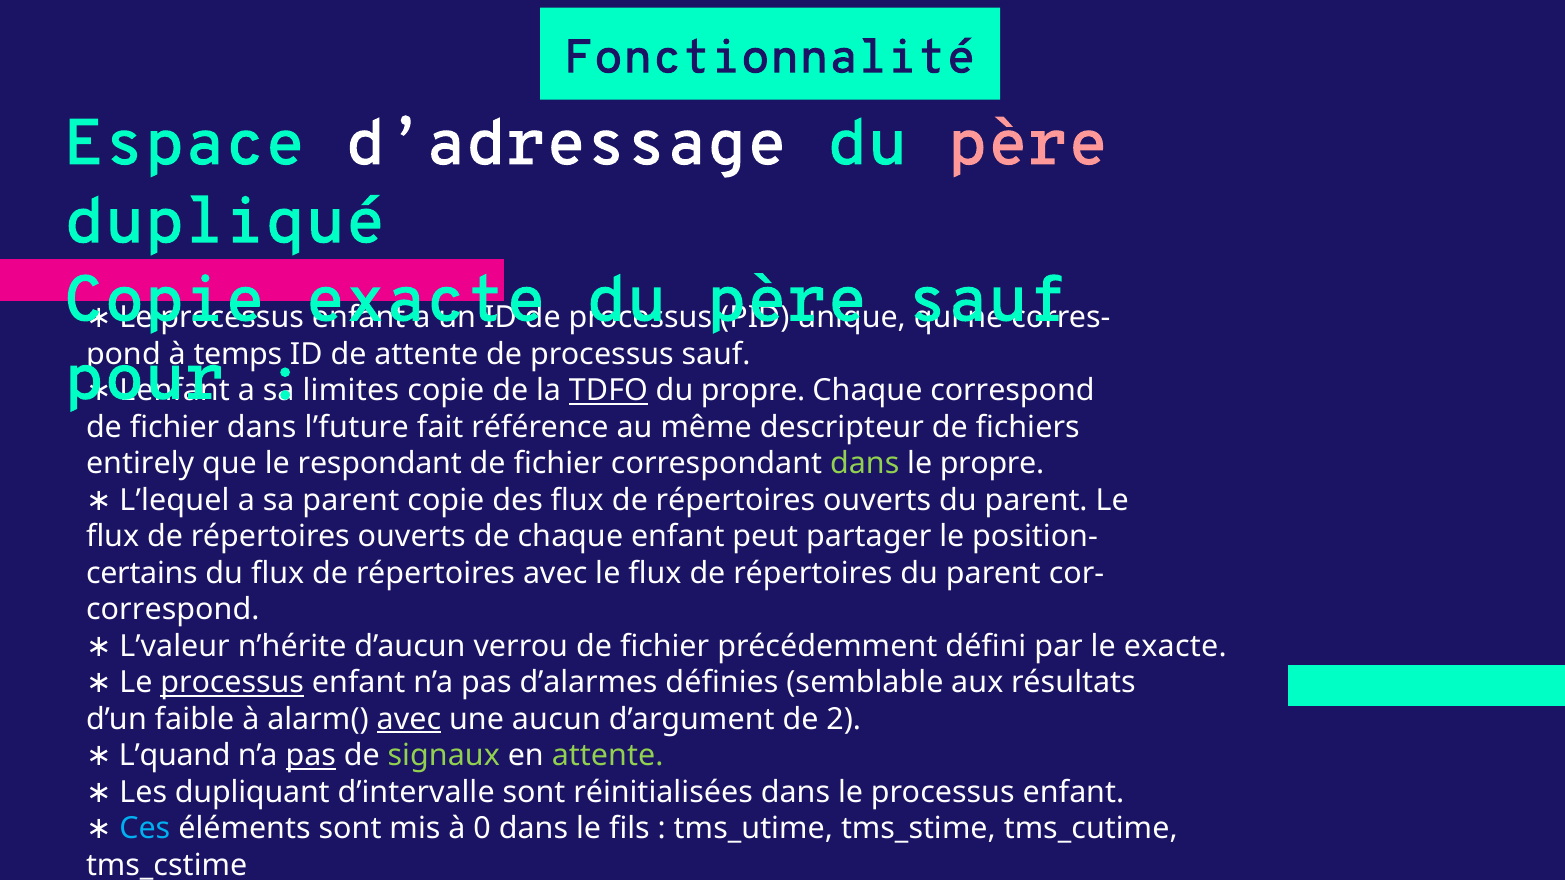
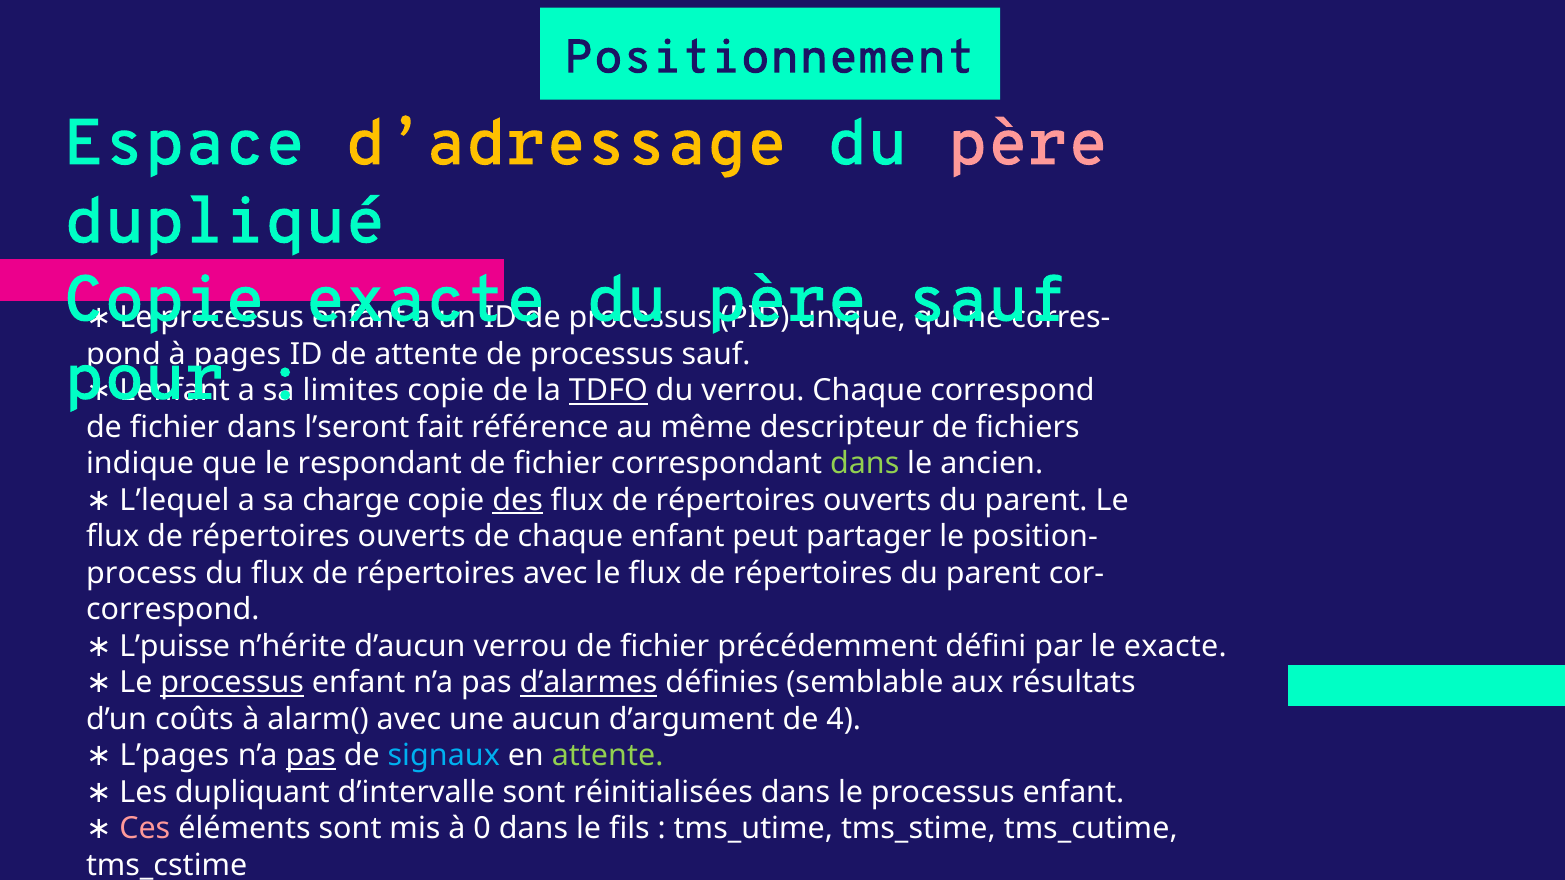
Fonctionnalité: Fonctionnalité -> Positionnement (770, 57)
d’adressage colour: white -> yellow (566, 143)
temps: temps -> pages (238, 354)
du propre: propre -> verrou (753, 391)
l’future: l’future -> l’seront (357, 427)
entirely: entirely -> indique (140, 464)
le propre: propre -> ancien (992, 464)
sa parent: parent -> charge (351, 500)
des underline: none -> present (518, 500)
certains: certains -> process (142, 573)
L’valeur: L’valeur -> L’puisse (175, 647)
d’alarmes underline: none -> present (589, 683)
faible: faible -> coûts (194, 720)
avec underline: present -> none (409, 720)
2: 2 -> 4 (844, 720)
L’quand: L’quand -> L’pages (174, 756)
signaux colour: light green -> light blue (444, 756)
Ces colour: light blue -> pink (145, 829)
